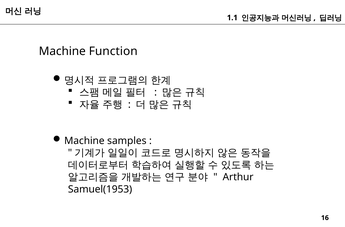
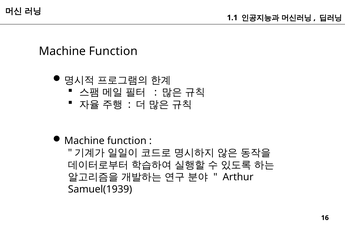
samples: samples -> function (127, 141)
Samuel(1953: Samuel(1953 -> Samuel(1939 (100, 189)
